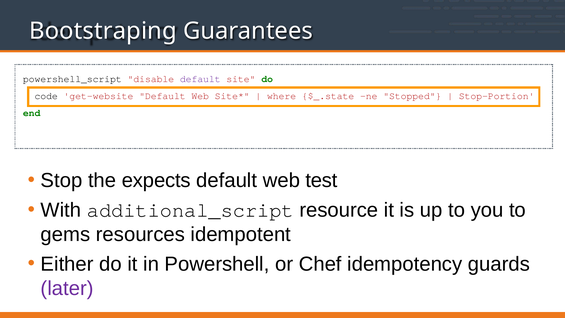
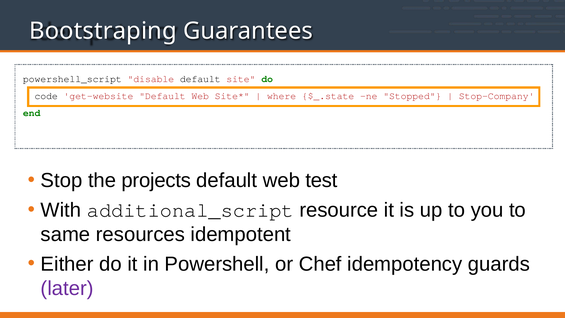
default colour: purple -> black (200, 79)
Stop-Portion: Stop-Portion -> Stop-Company (497, 96)
expects: expects -> projects (156, 180)
gems: gems -> same (65, 234)
